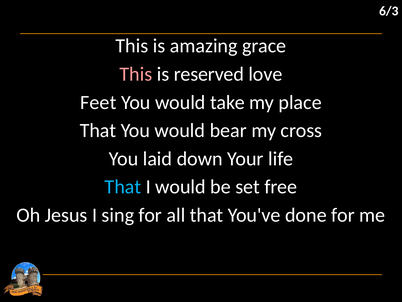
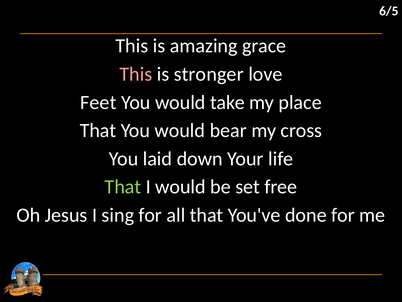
6/3: 6/3 -> 6/5 (389, 11)
reserved: reserved -> stronger (209, 74)
That colour: light blue -> light green (123, 187)
